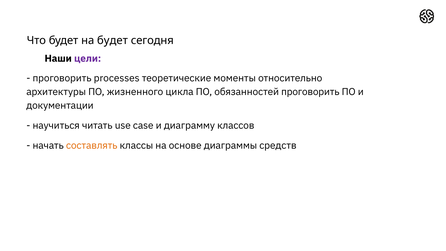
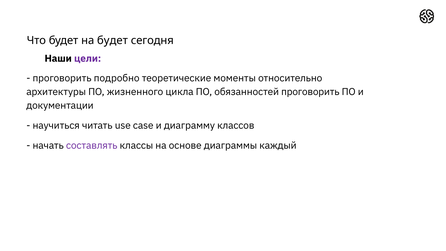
processes: processes -> подробно (117, 78)
составлять colour: orange -> purple (92, 145)
средств: средств -> каждый (278, 145)
